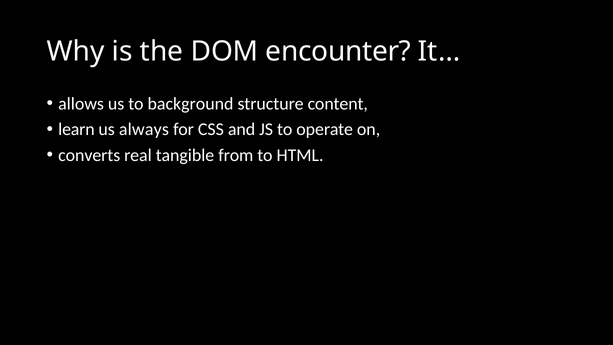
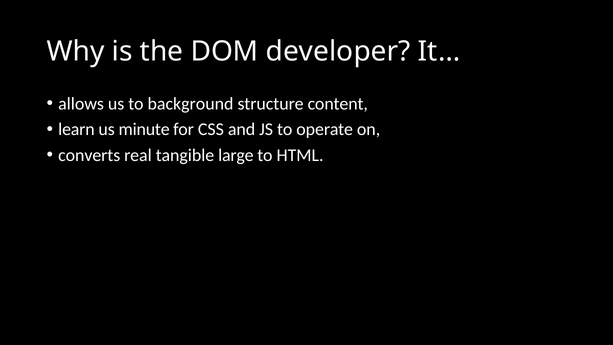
encounter: encounter -> developer (338, 51)
always: always -> minute (144, 129)
from: from -> large (236, 155)
